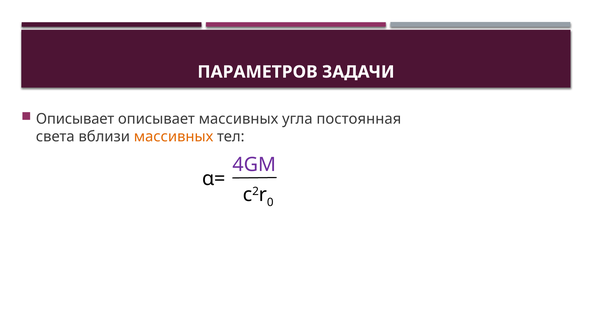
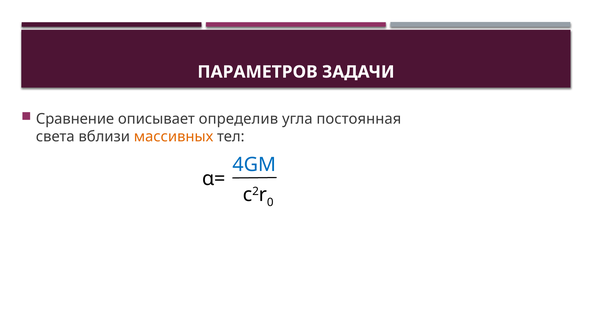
Описывает: Описывает -> Сравнение (75, 119)
описывает массивных: массивных -> определив (238, 119)
4GM colour: purple -> blue (254, 165)
